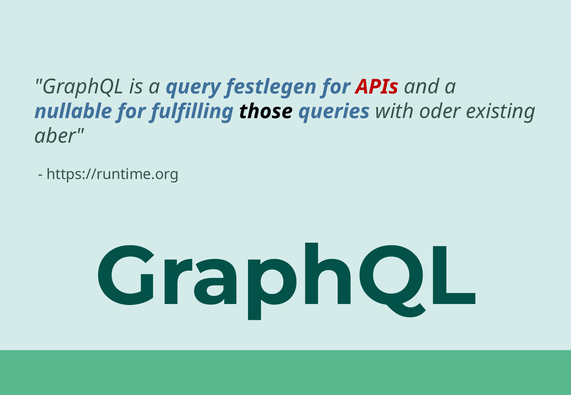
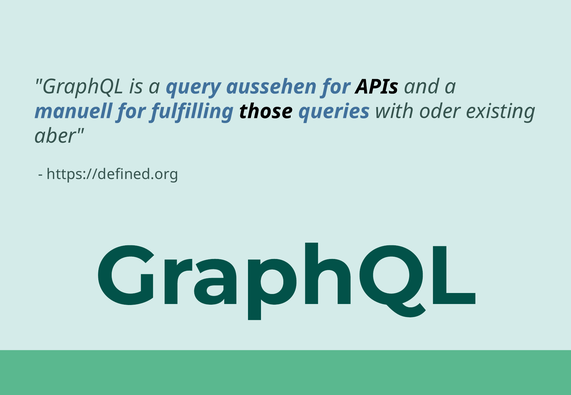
festlegen: festlegen -> aussehen (271, 87)
APIs colour: red -> black (377, 87)
nullable: nullable -> manuell (73, 111)
https://runtime.org: https://runtime.org -> https://defined.org (113, 174)
